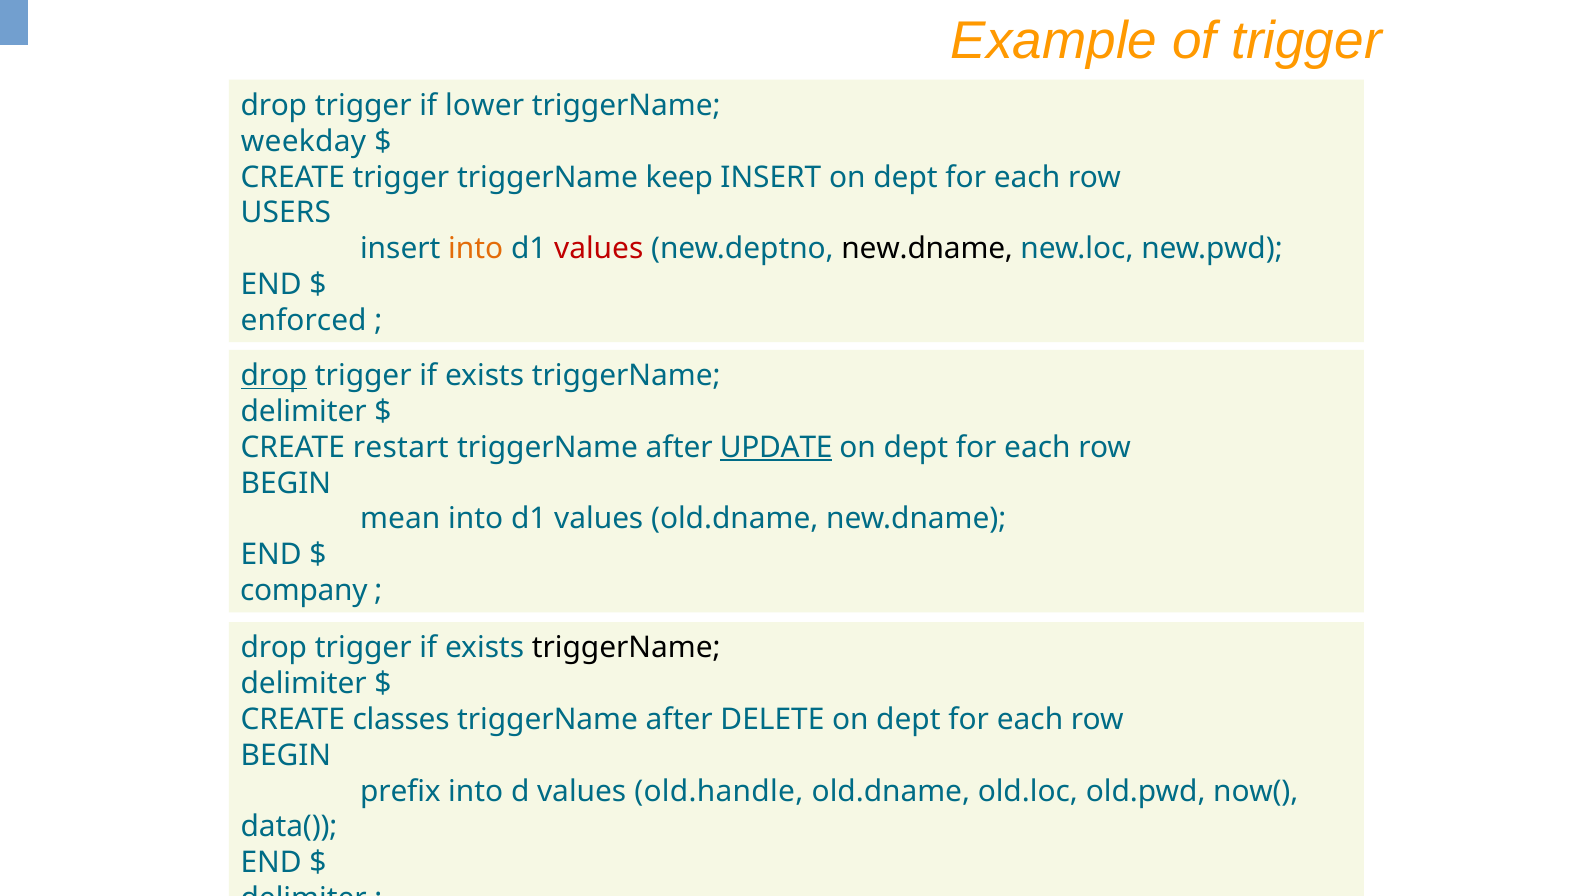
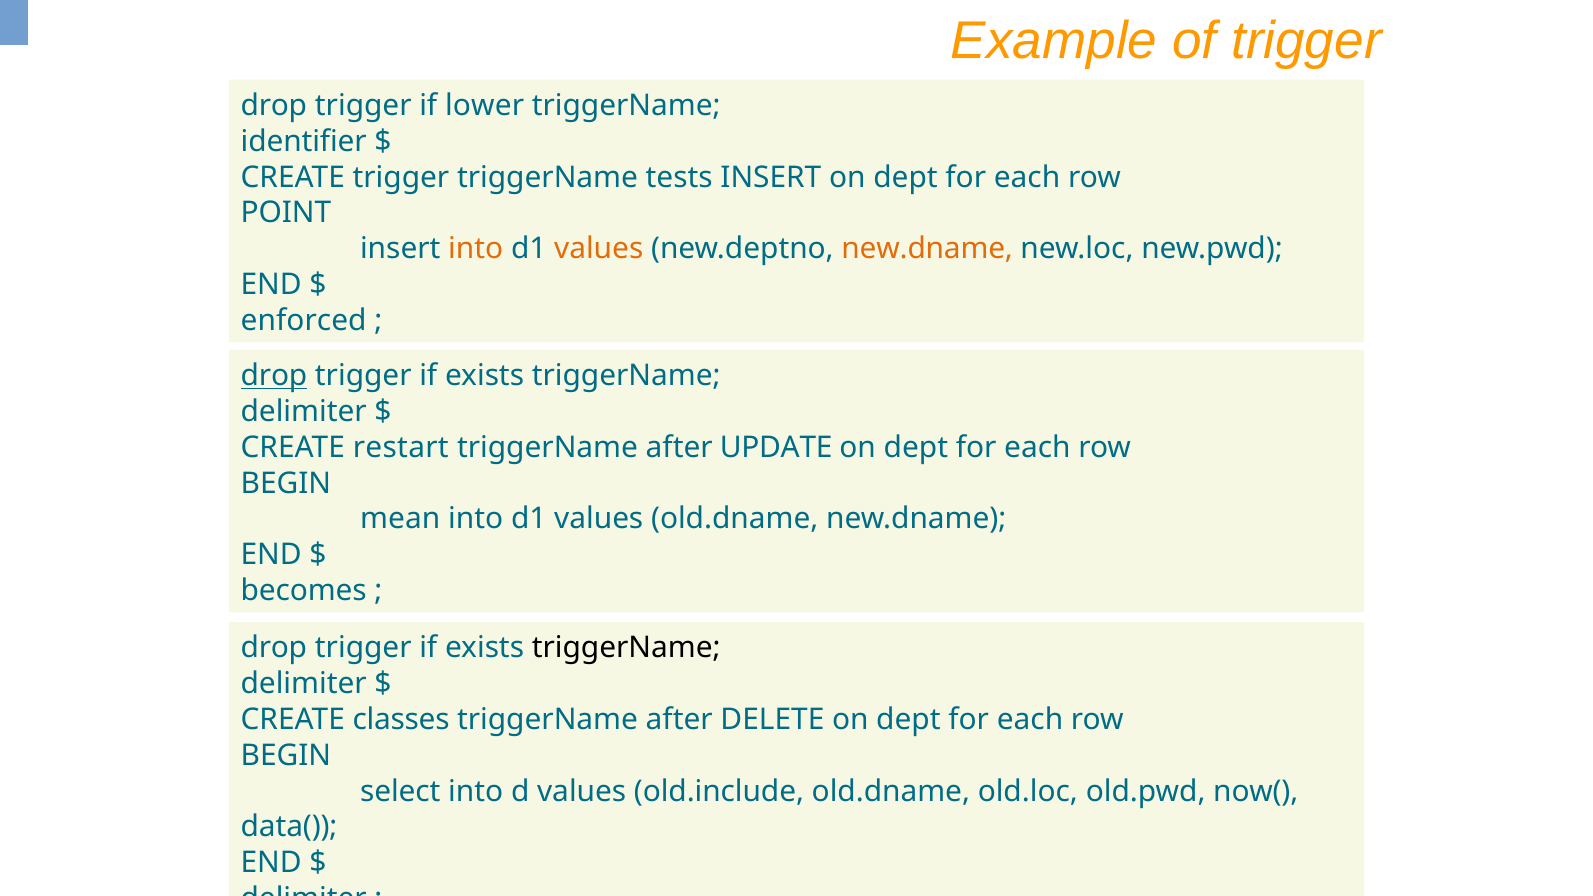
weekday: weekday -> identifier (304, 141)
keep: keep -> tests (679, 177)
USERS: USERS -> POINT (286, 213)
values colour: red -> orange (599, 249)
new.dname colour: black -> orange (927, 249)
UPDATE underline: present -> none (776, 447)
company: company -> becomes (304, 591)
prefix: prefix -> select (400, 791)
old.handle: old.handle -> old.include (719, 791)
